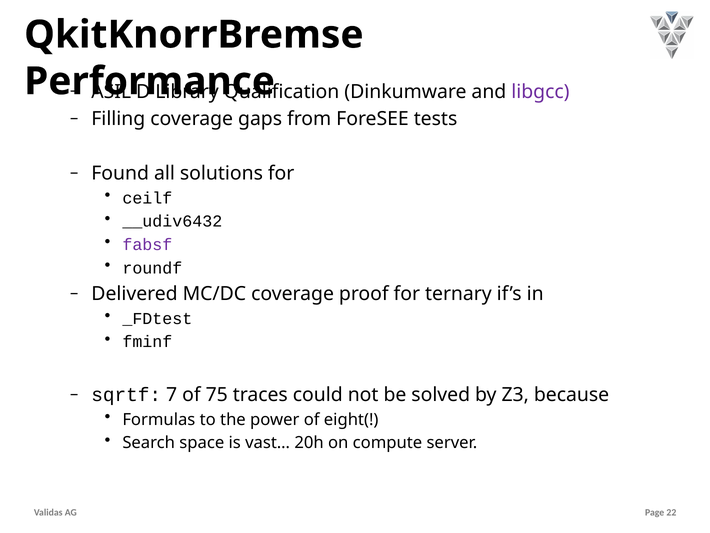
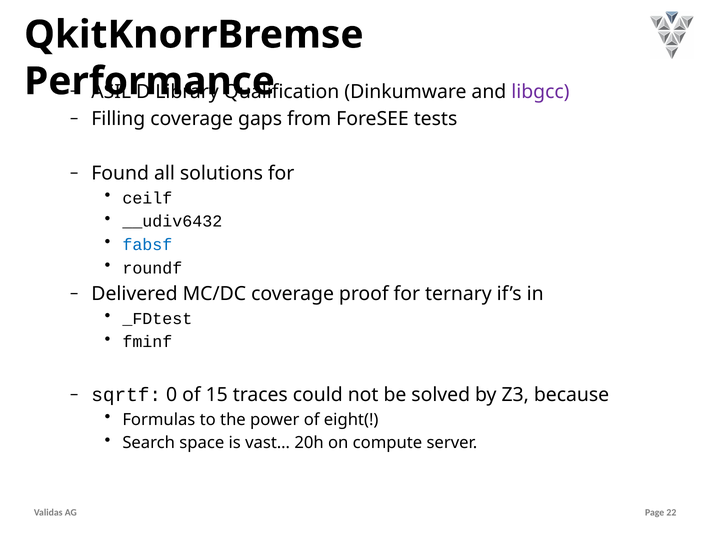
fabsf colour: purple -> blue (147, 244)
7: 7 -> 0 (172, 394)
75: 75 -> 15 (217, 394)
